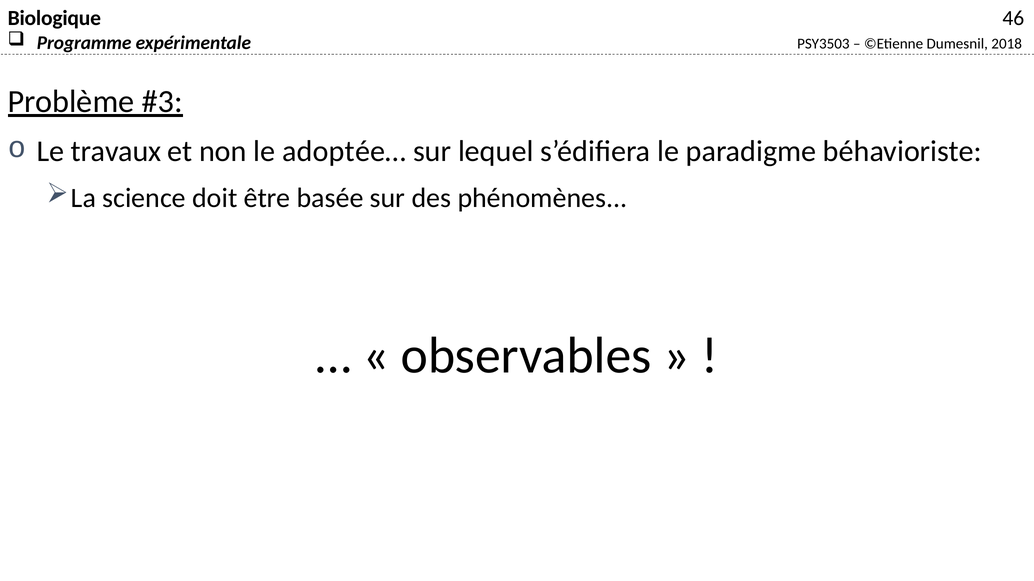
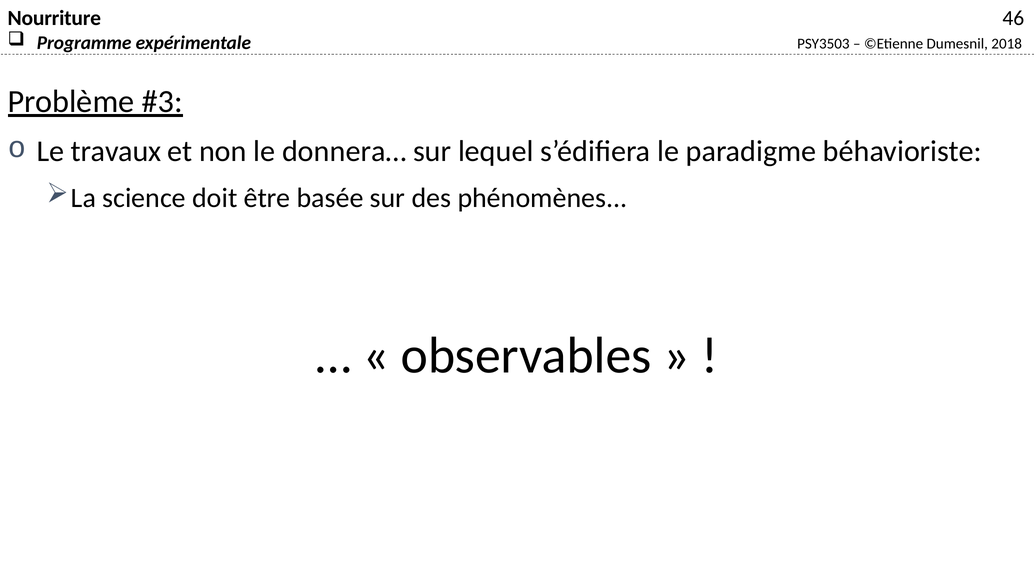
Biologique: Biologique -> Nourriture (54, 18)
adoptée…: adoptée… -> donnera… (344, 152)
